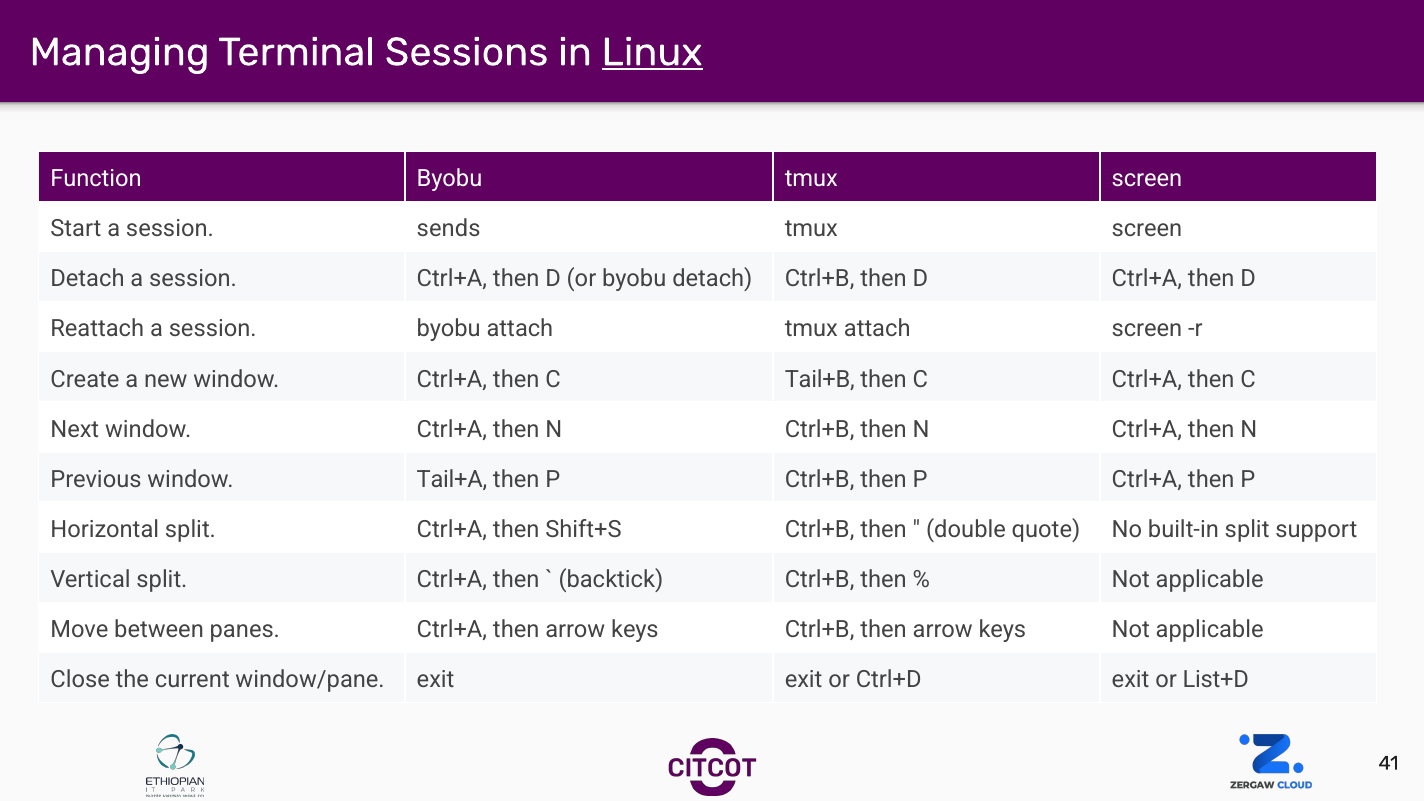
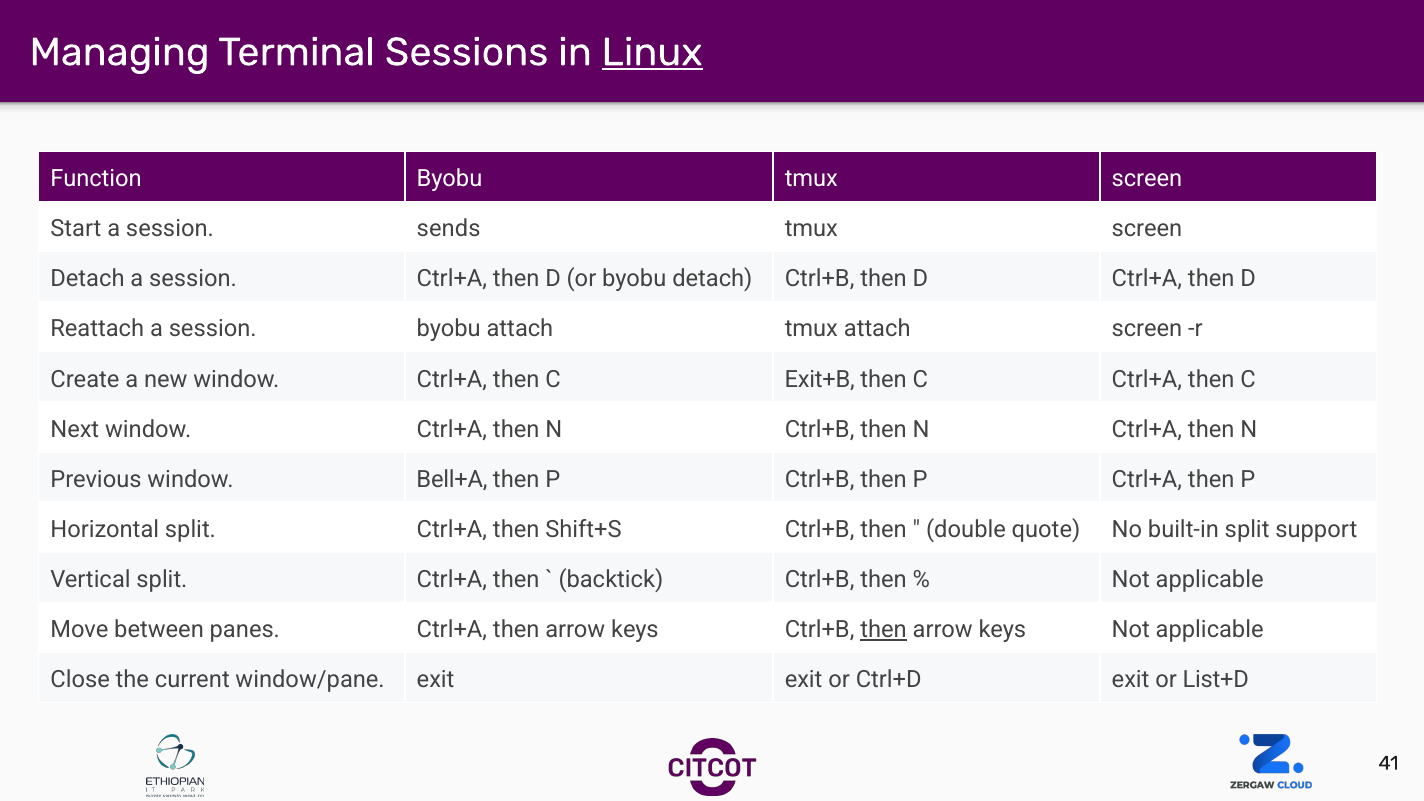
Tail+B: Tail+B -> Exit+B (820, 379)
Tail+A: Tail+A -> Bell+A (452, 480)
then underline: none -> present (884, 630)
